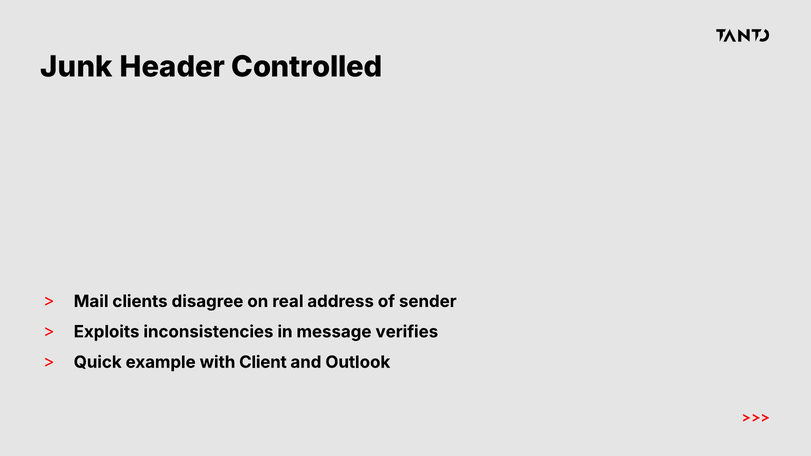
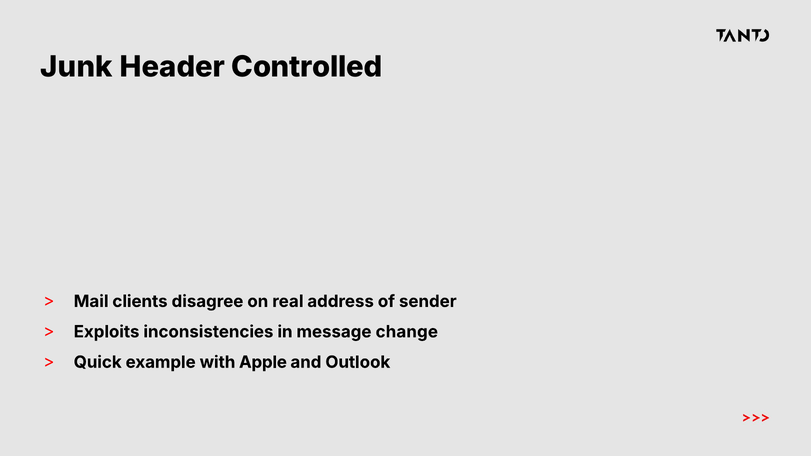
verifies: verifies -> change (407, 332)
Client: Client -> Apple (263, 362)
